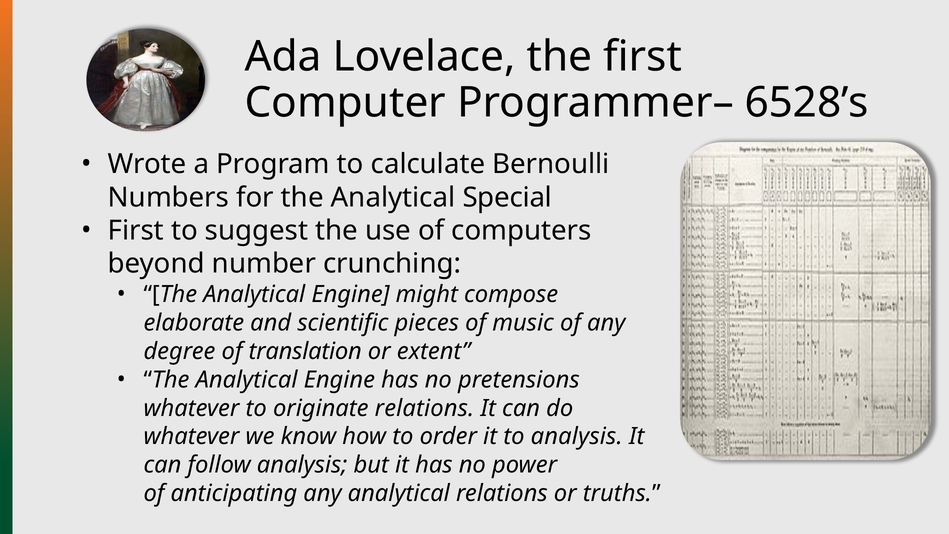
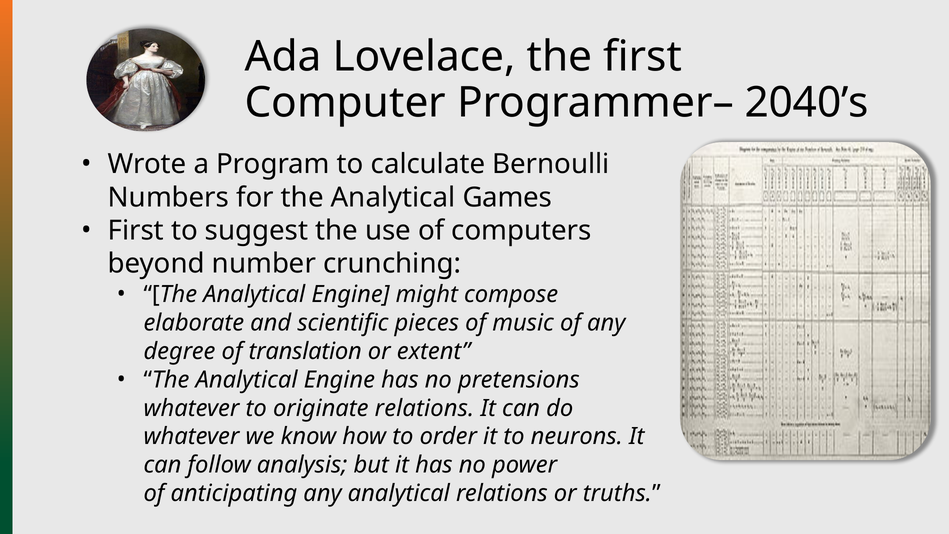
6528’s: 6528’s -> 2040’s (807, 103)
Special: Special -> Games (507, 197)
to analysis: analysis -> neurons (577, 437)
